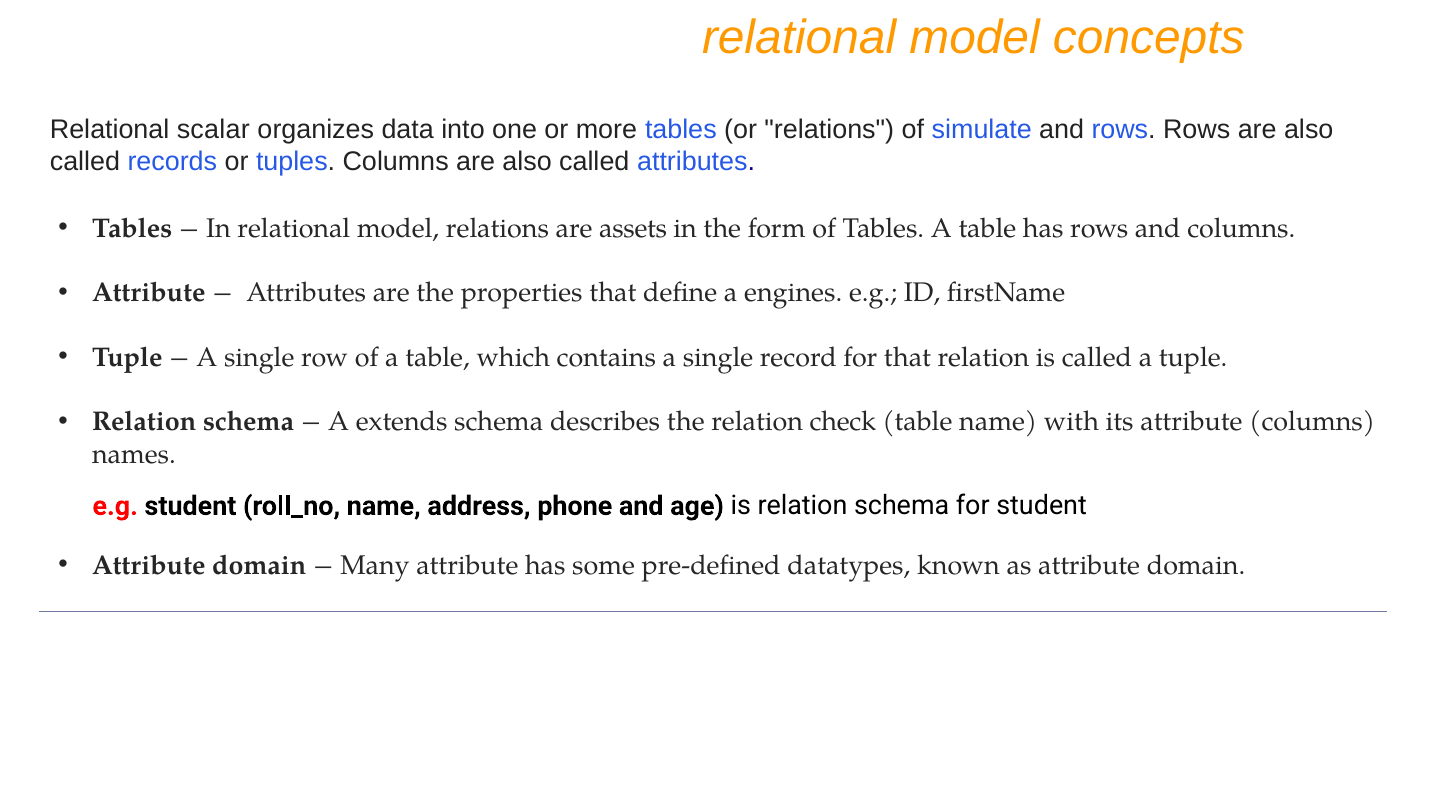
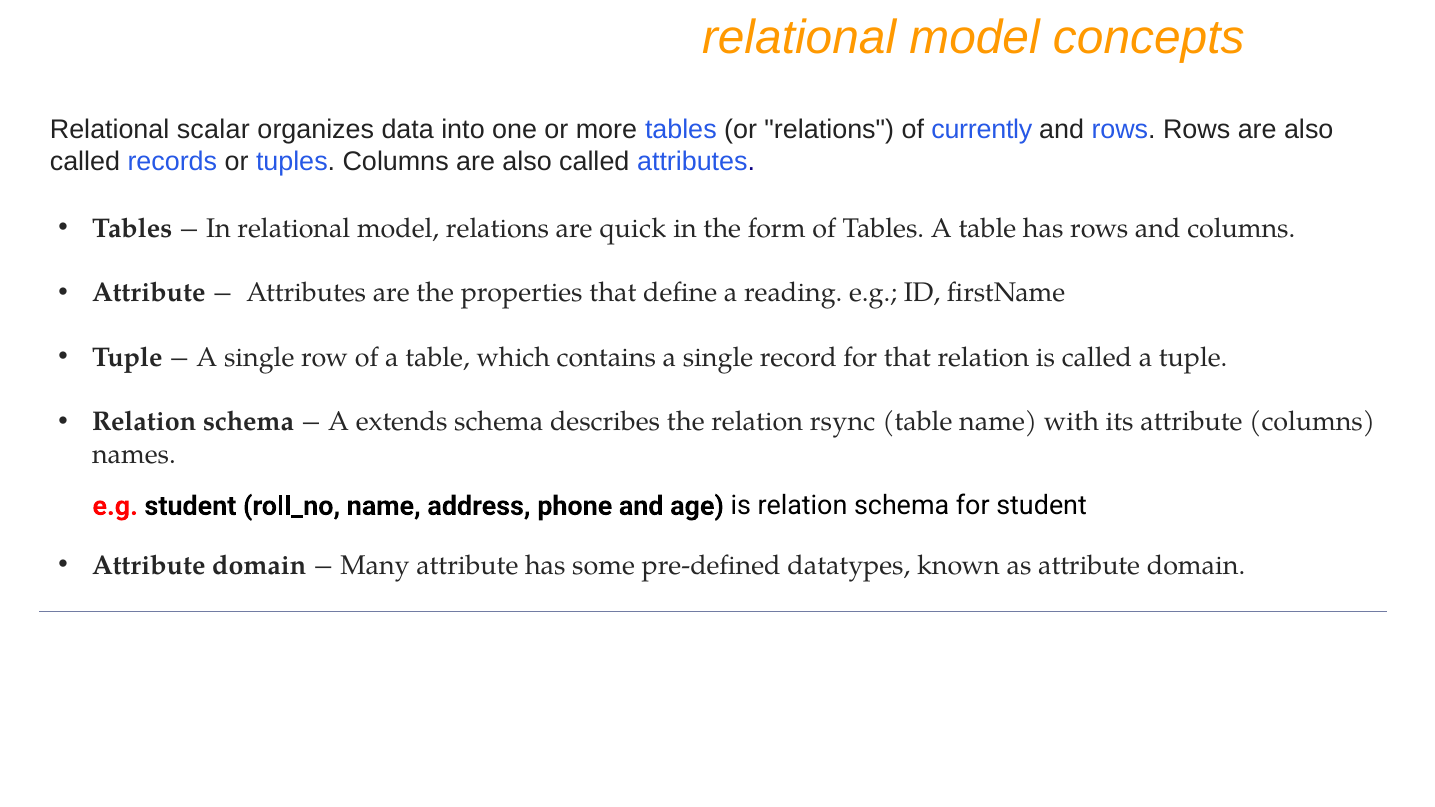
simulate: simulate -> currently (982, 129)
assets: assets -> quick (633, 228)
engines: engines -> reading (793, 293)
check: check -> rsync (843, 422)
